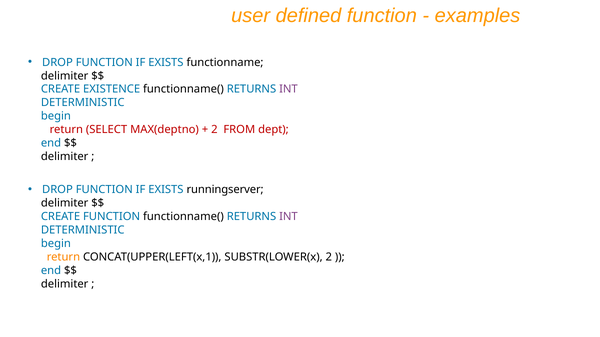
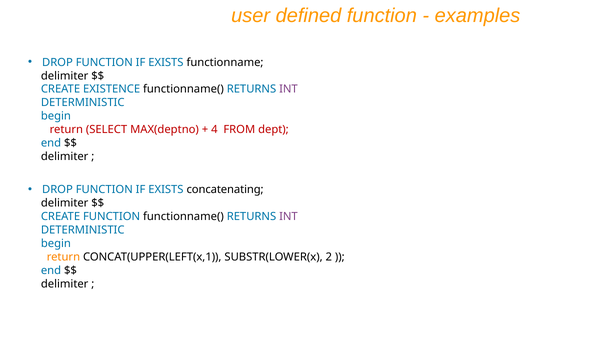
2: 2 -> 4 (214, 130)
runningserver: runningserver -> concatenating (225, 190)
